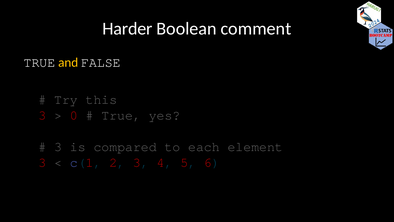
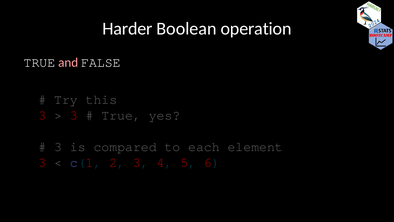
comment: comment -> operation (256, 29)
and colour: yellow -> pink (68, 62)
0: 0 -> 3 (74, 115)
